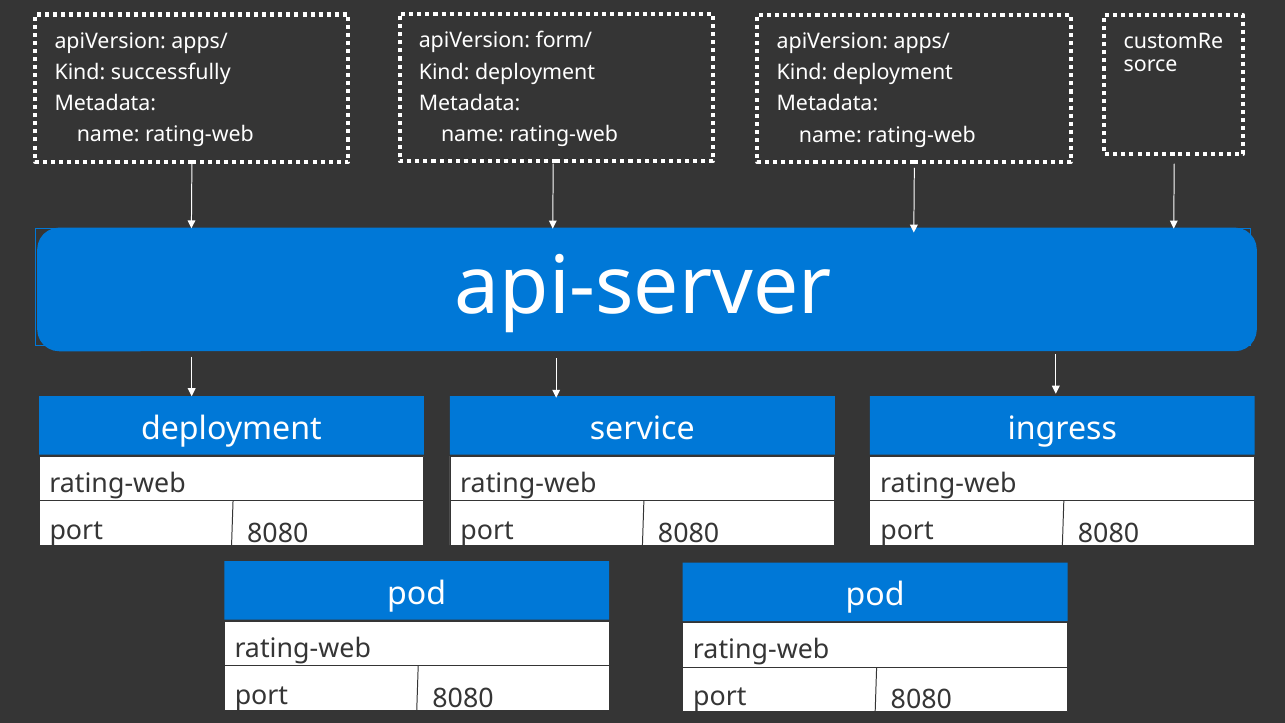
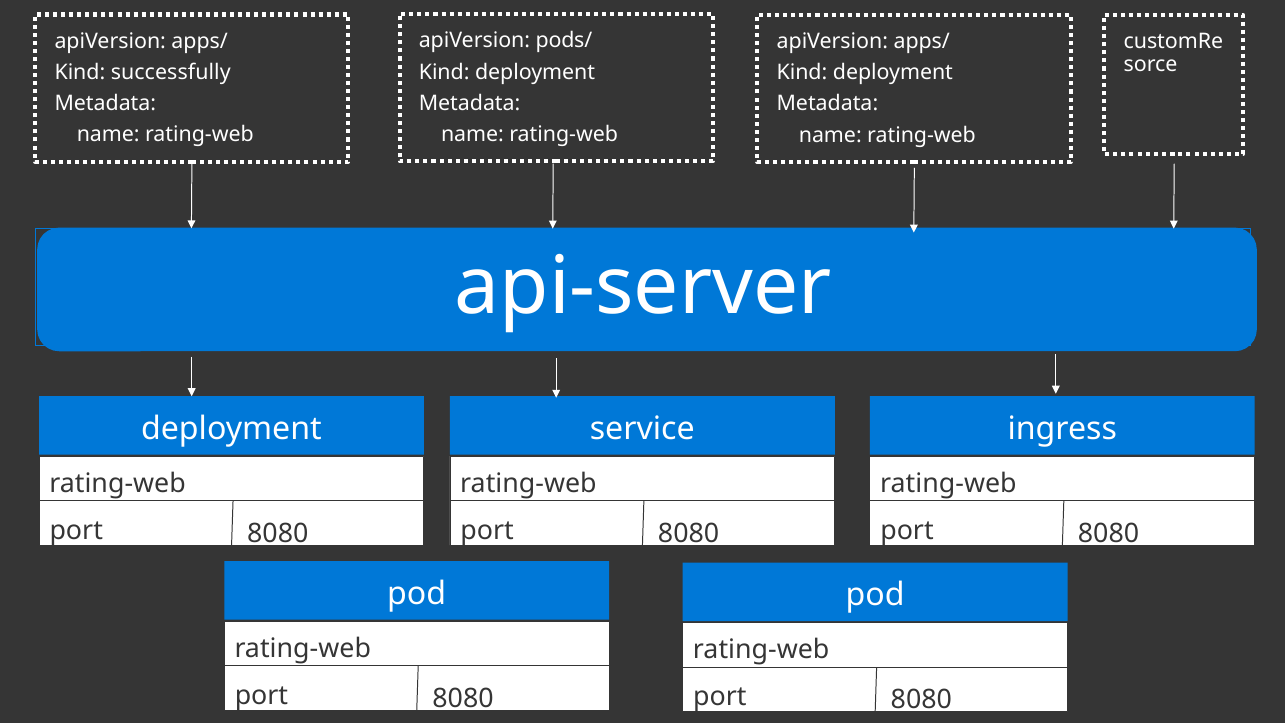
form/: form/ -> pods/ (564, 41)
